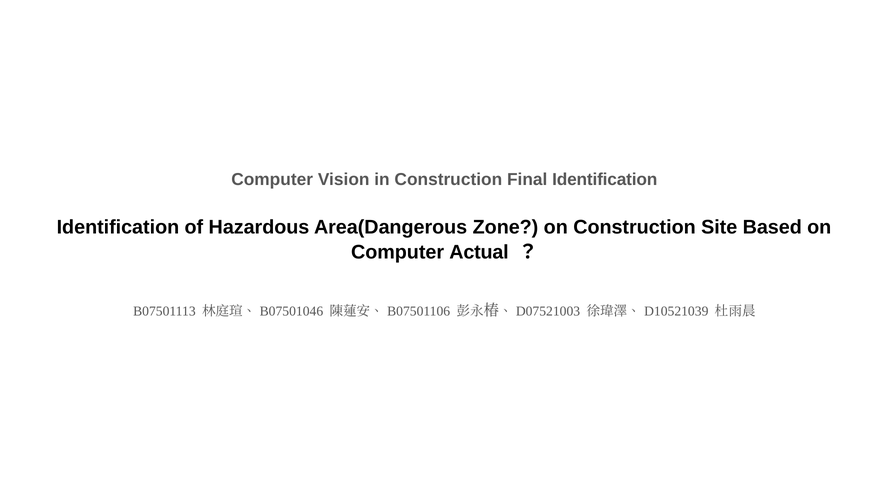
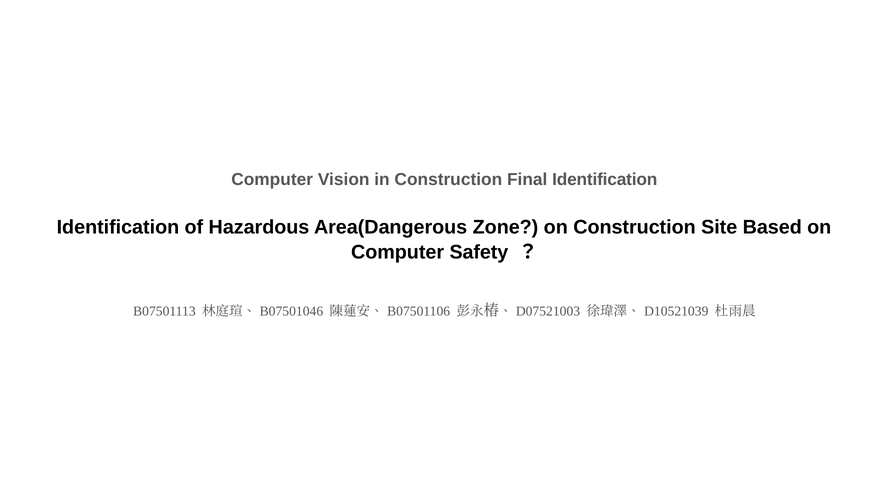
Actual: Actual -> Safety (479, 252)
